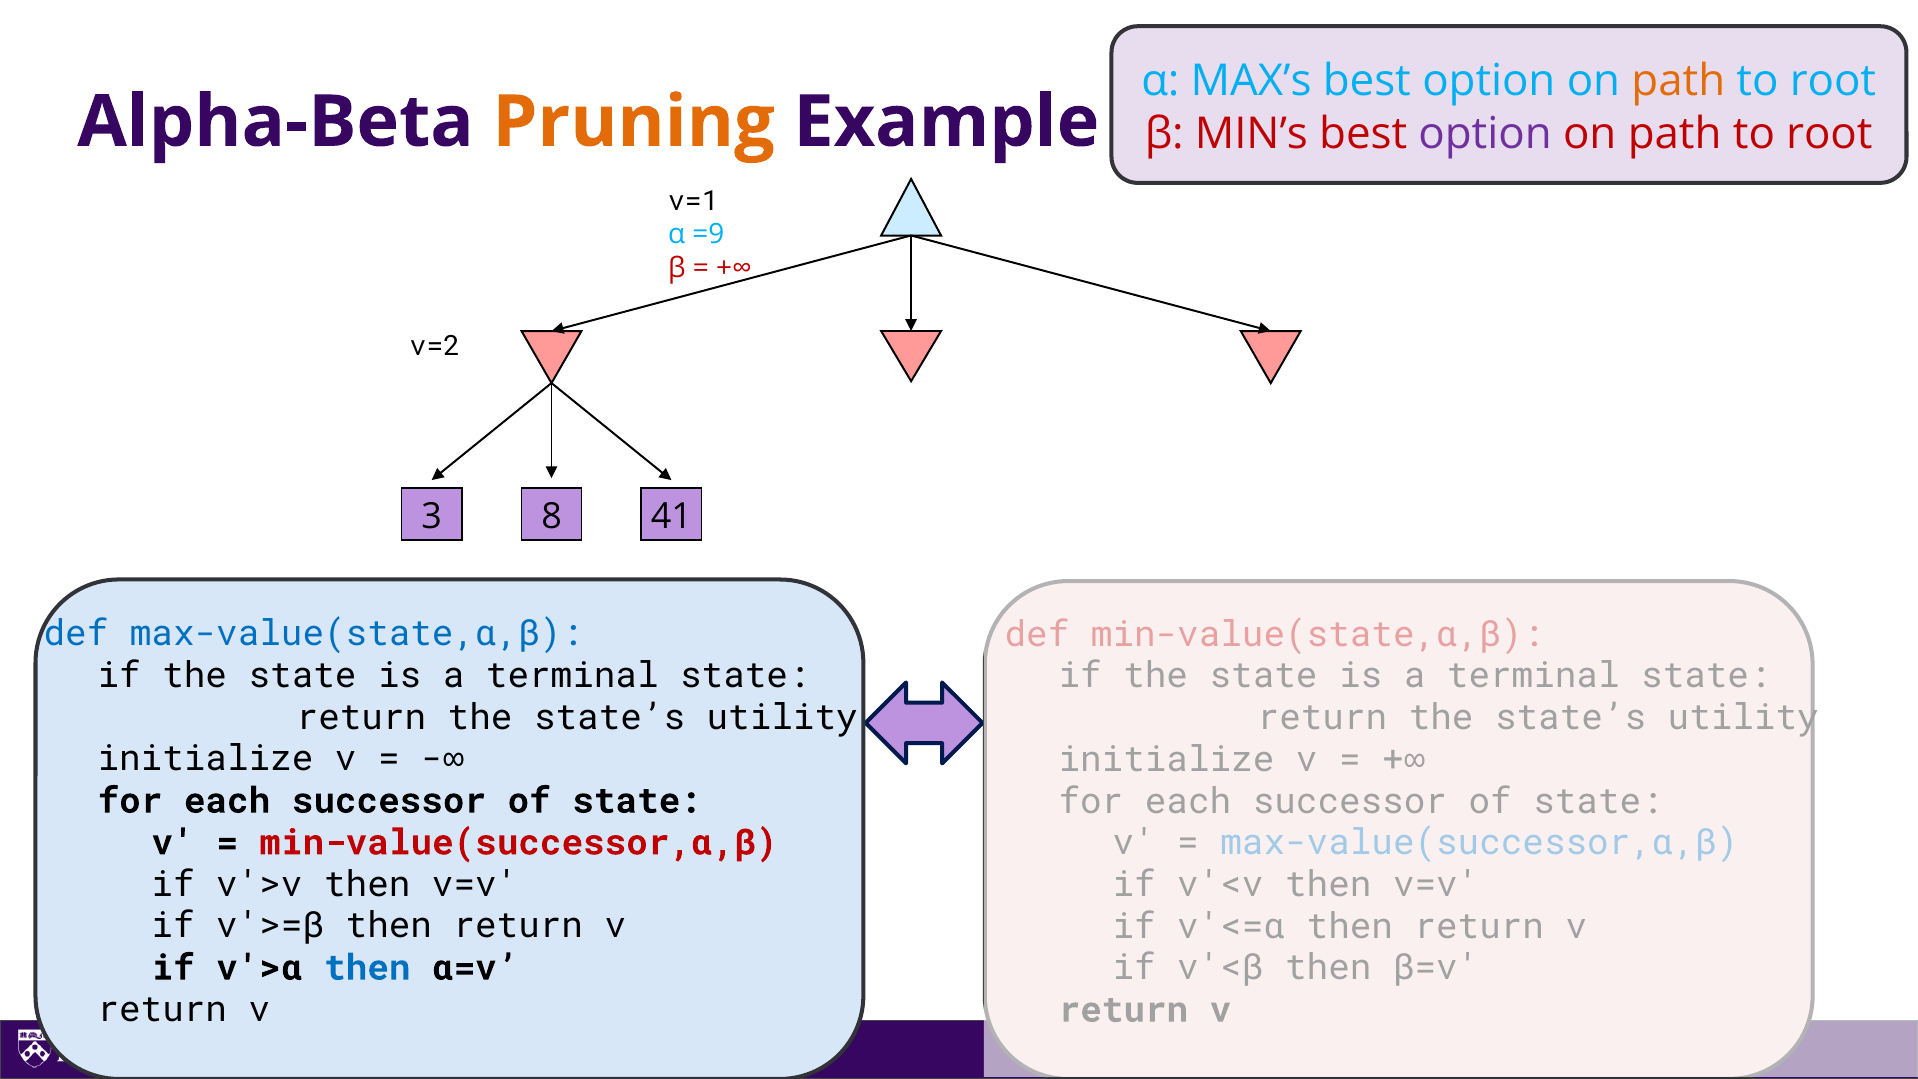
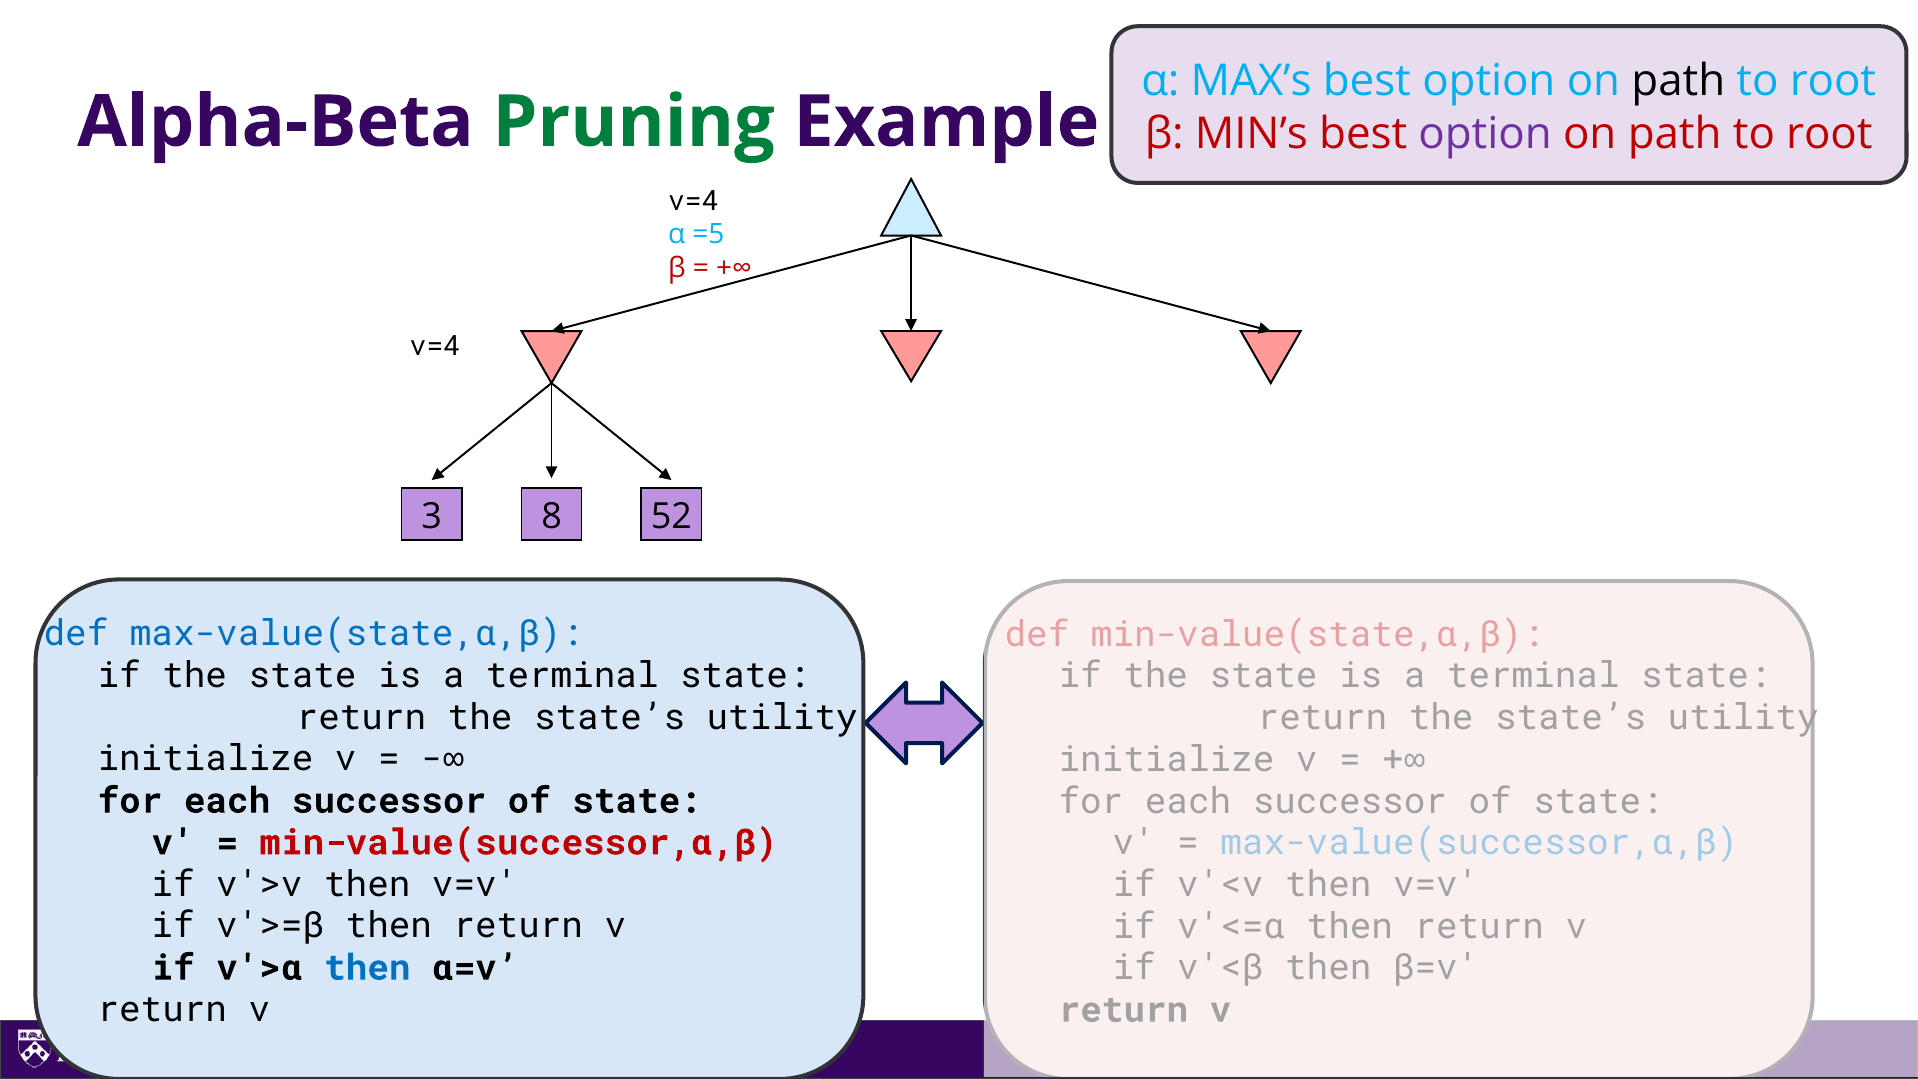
path colour: orange -> black (1678, 81)
Pruning colour: orange -> green (634, 122)
v=1: v=1 -> v=4 (693, 201)
=9: =9 -> =5 (708, 235)
v=2: v=2 -> v=4 (435, 346)
41: 41 -> 52 (671, 516)
